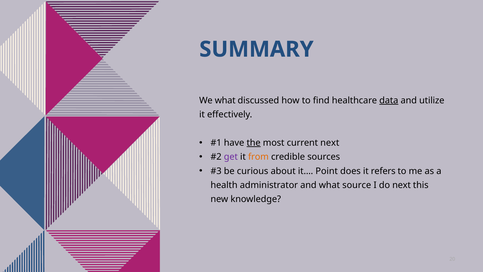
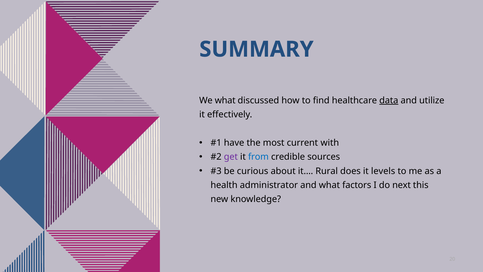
the underline: present -> none (254, 143)
current next: next -> with (330, 143)
from colour: orange -> blue (258, 157)
Point: Point -> Rural (327, 171)
refers: refers -> levels (383, 171)
source: source -> factors (357, 185)
